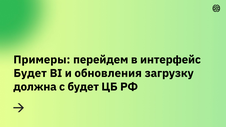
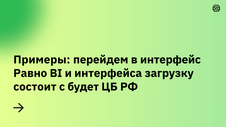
Будет: Будет -> Равно (30, 73)
обновления: обновления -> интерфейса (108, 73)
должна: должна -> состоит (35, 87)
